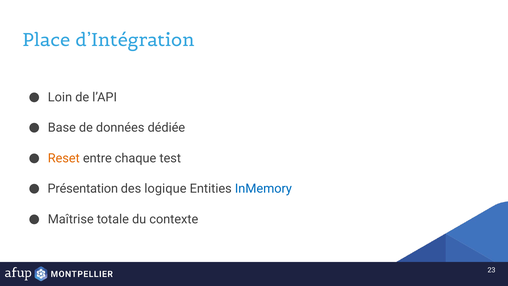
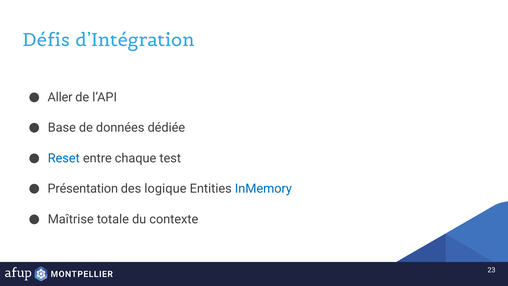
Place: Place -> Défis (46, 40)
Loin: Loin -> Aller (60, 97)
Reset colour: orange -> blue (64, 158)
